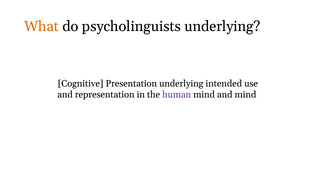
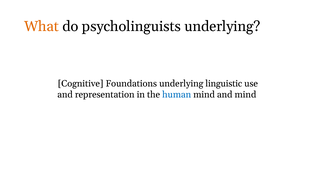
Presentation: Presentation -> Foundations (131, 84)
intended: intended -> linguistic (224, 84)
human colour: purple -> blue (177, 95)
